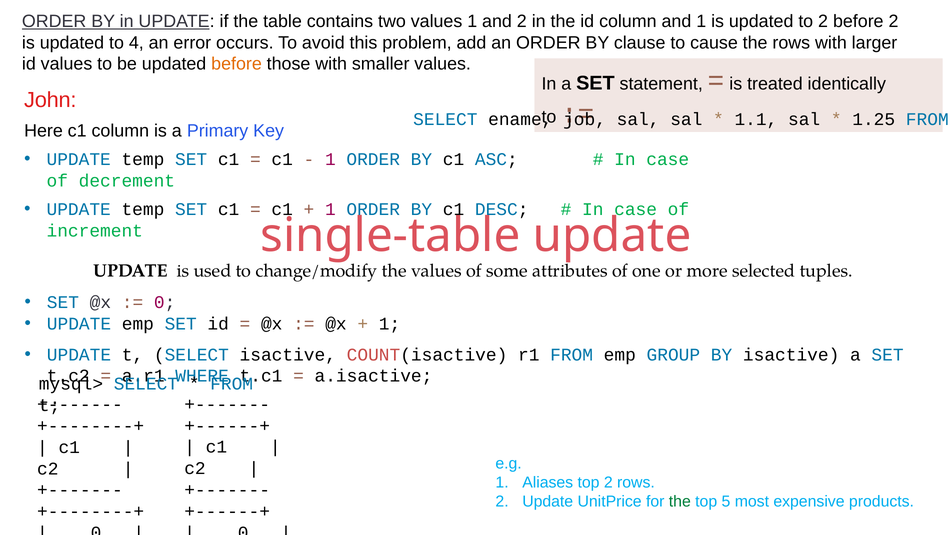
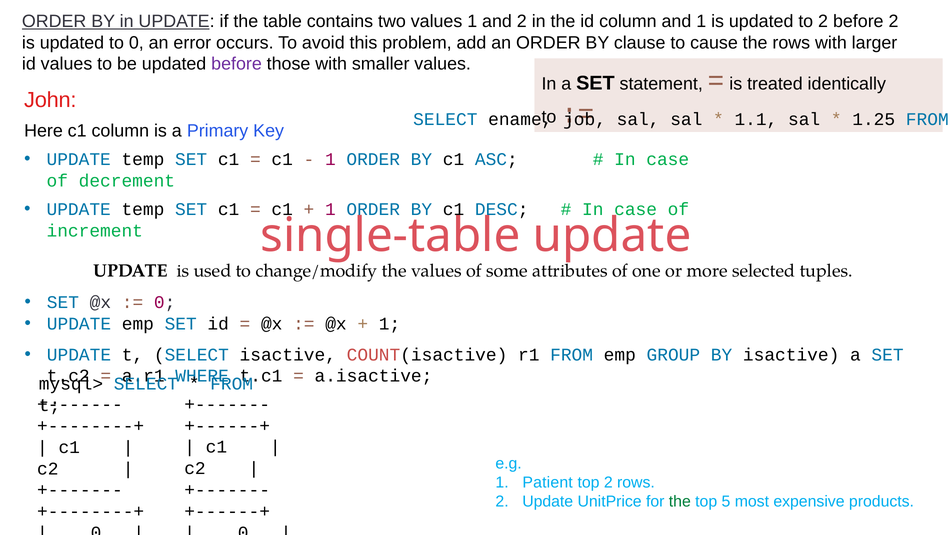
to 4: 4 -> 0 (136, 43)
before colour: orange -> purple (237, 64)
Aliases: Aliases -> Patient (548, 483)
